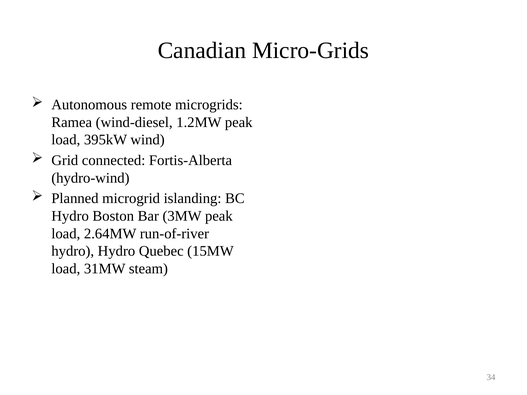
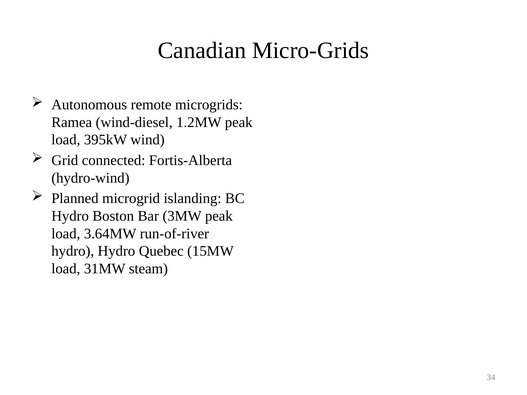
2.64MW: 2.64MW -> 3.64MW (110, 234)
